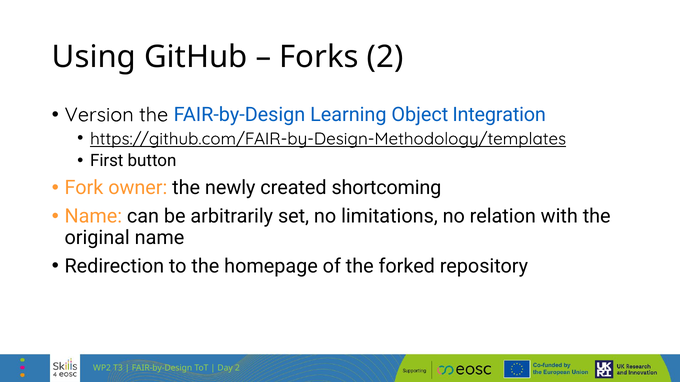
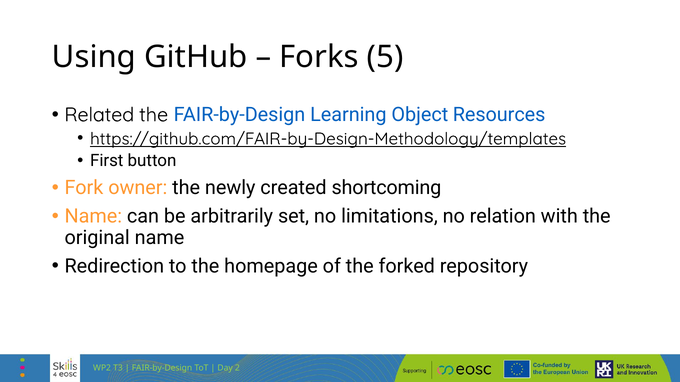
Forks 2: 2 -> 5 (385, 57)
Version: Version -> Related (99, 115)
Integration: Integration -> Resources (499, 115)
